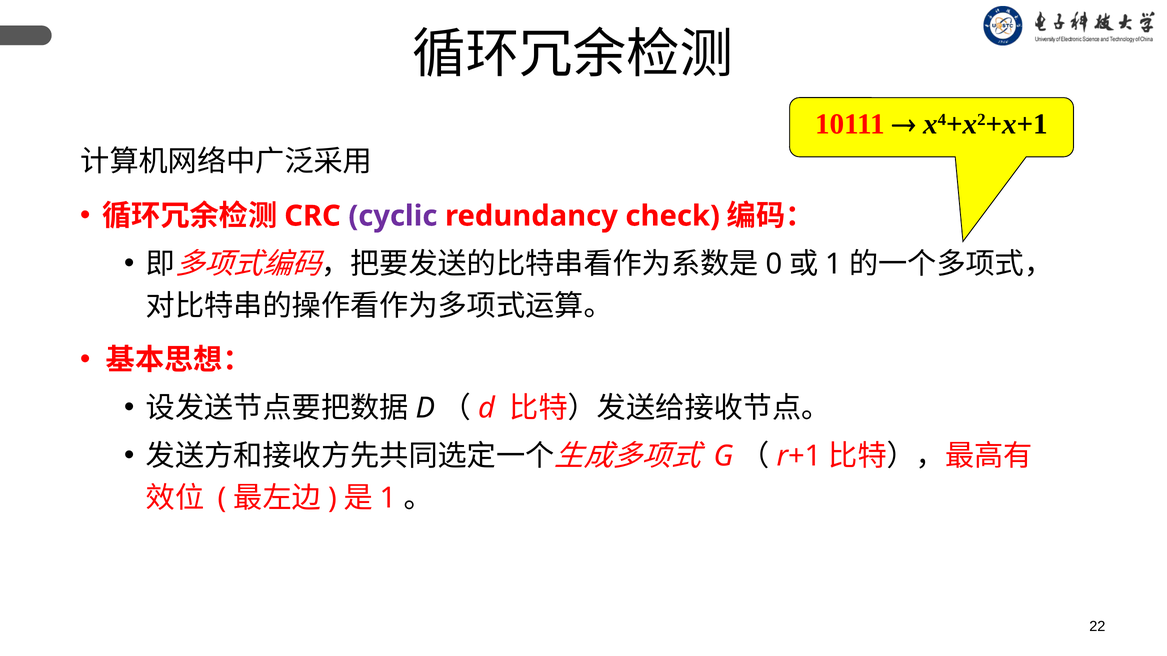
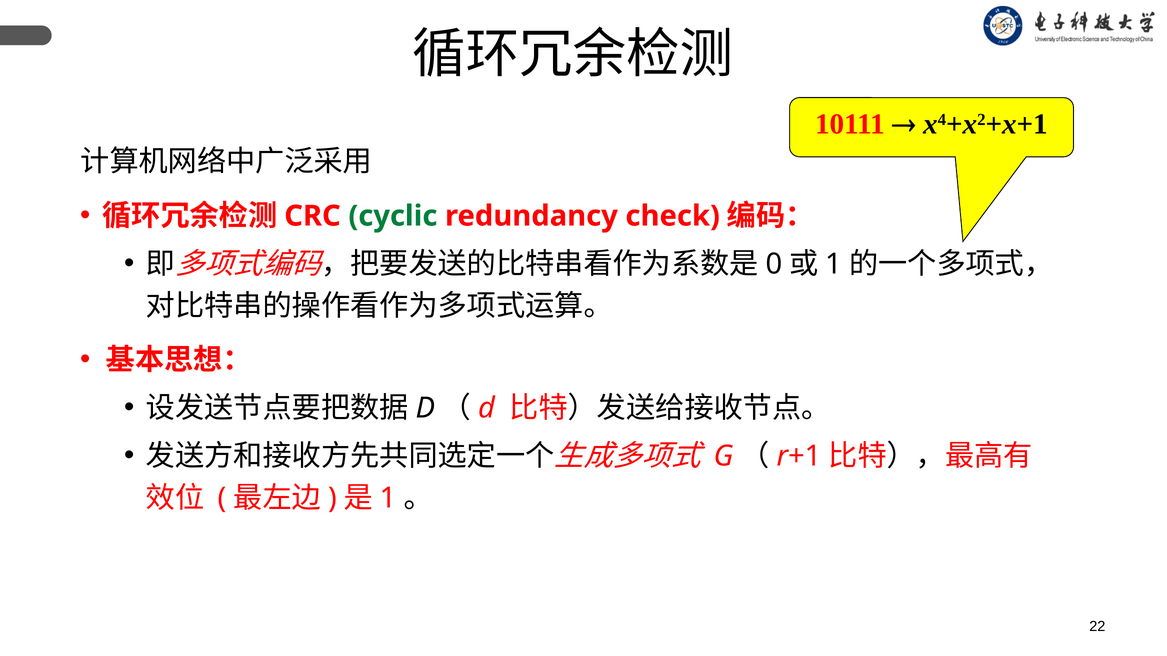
cyclic colour: purple -> green (393, 216)
